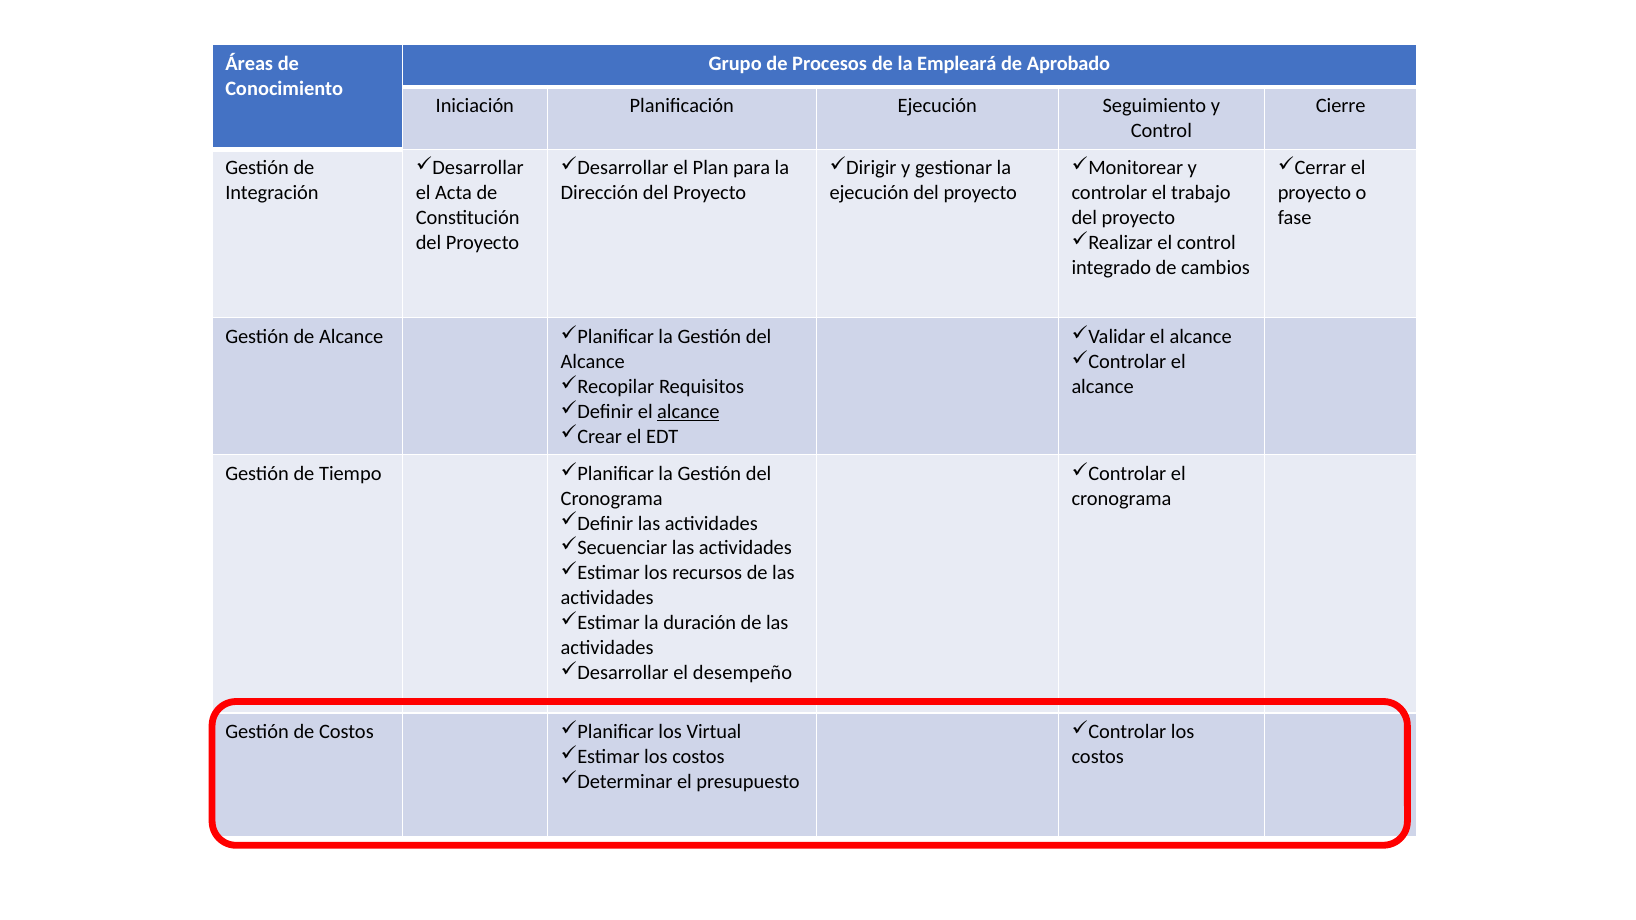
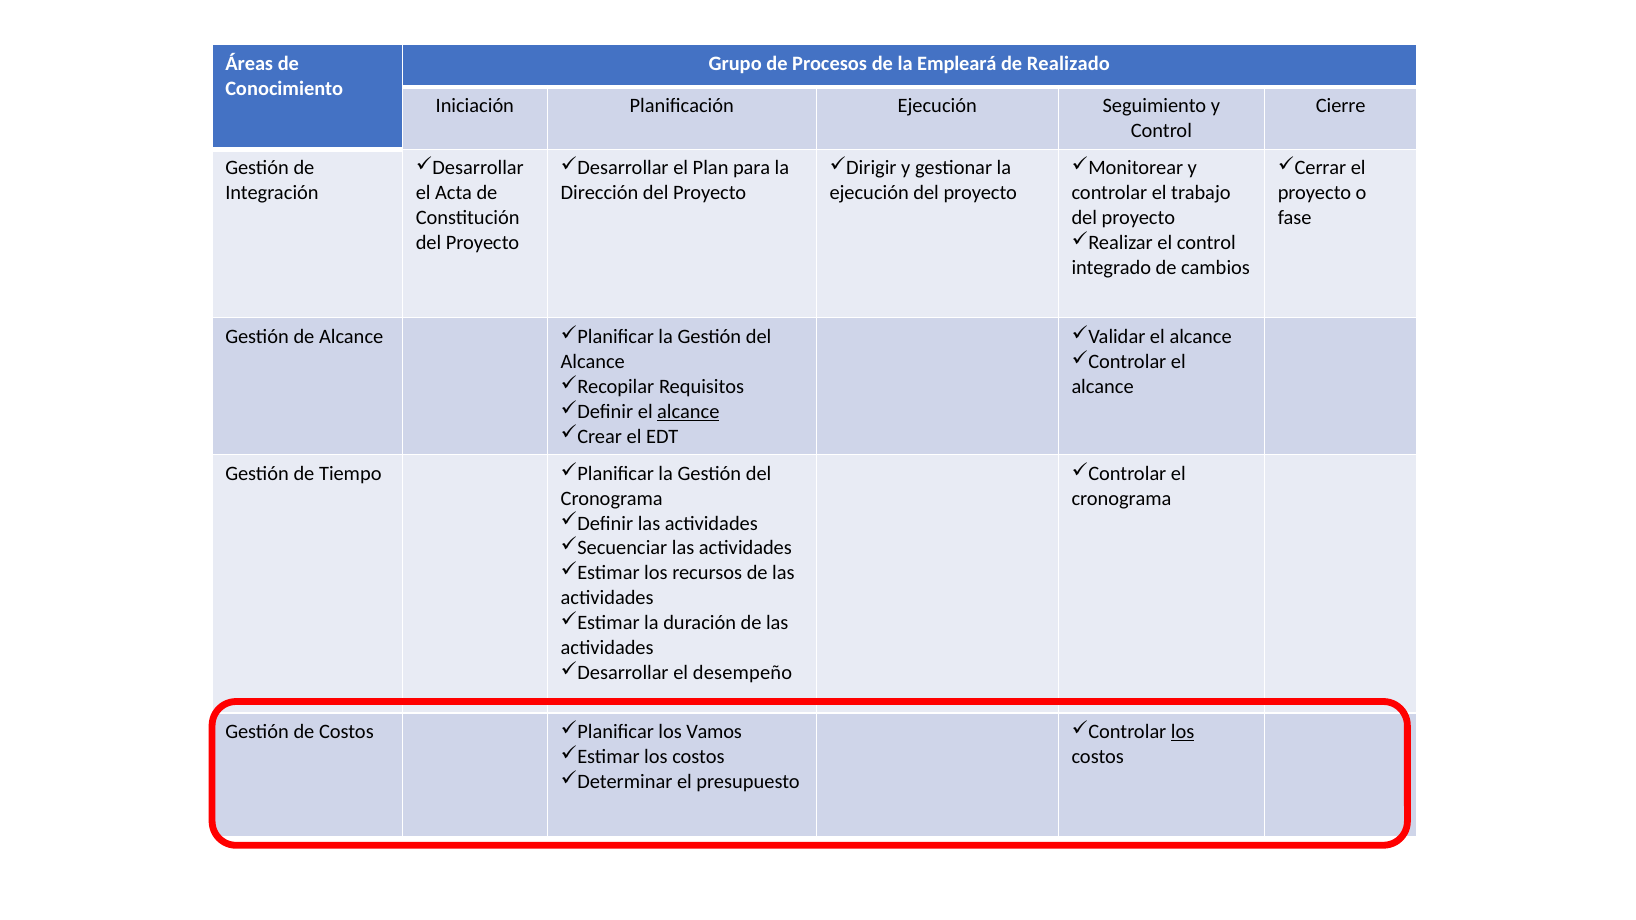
Aprobado: Aprobado -> Realizado (1068, 63)
los underline: none -> present (1183, 732)
Virtual: Virtual -> Vamos (714, 732)
